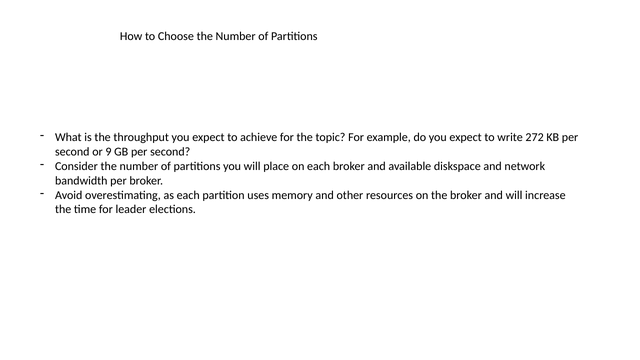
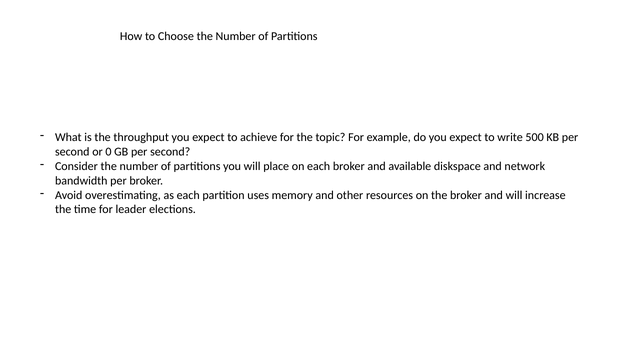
272: 272 -> 500 (535, 137)
9: 9 -> 0 (108, 152)
